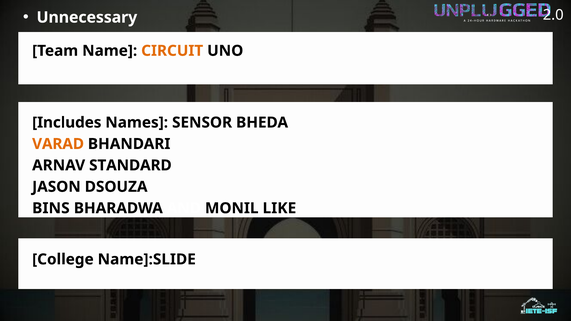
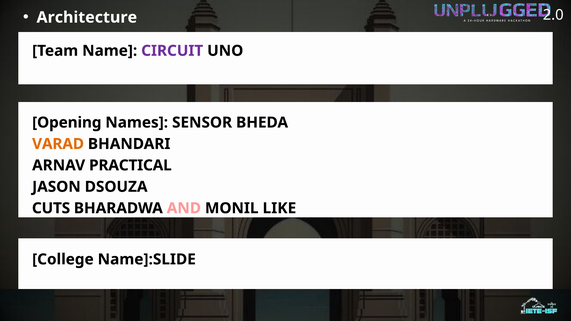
Unnecessary: Unnecessary -> Architecture (87, 17)
CIRCUIT colour: orange -> purple (172, 51)
Includes: Includes -> Opening (67, 123)
STANDARD: STANDARD -> PRACTICAL (130, 165)
BINS: BINS -> CUTS (51, 208)
AND colour: white -> pink (184, 208)
